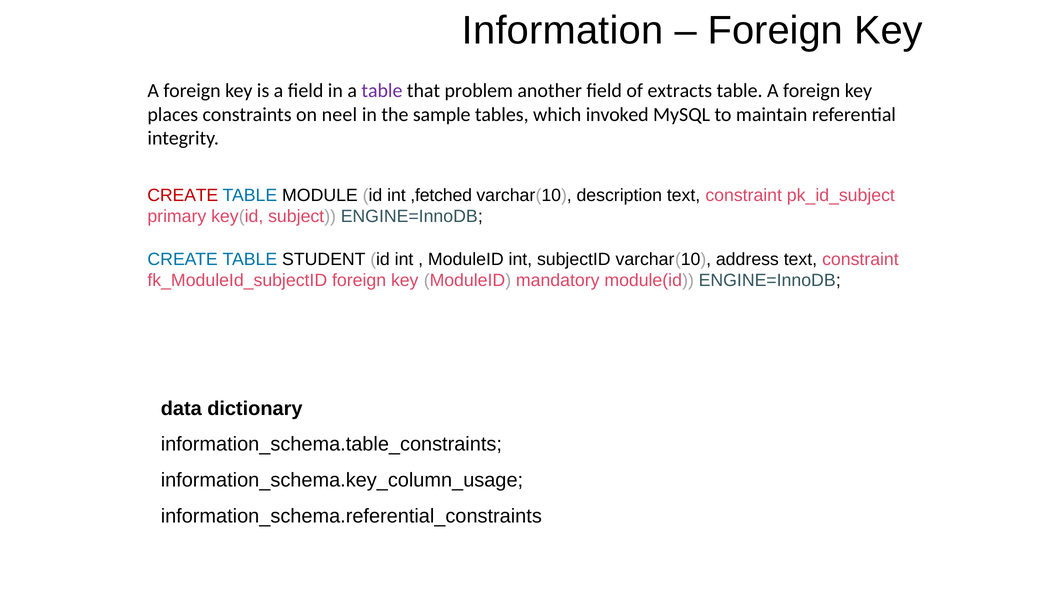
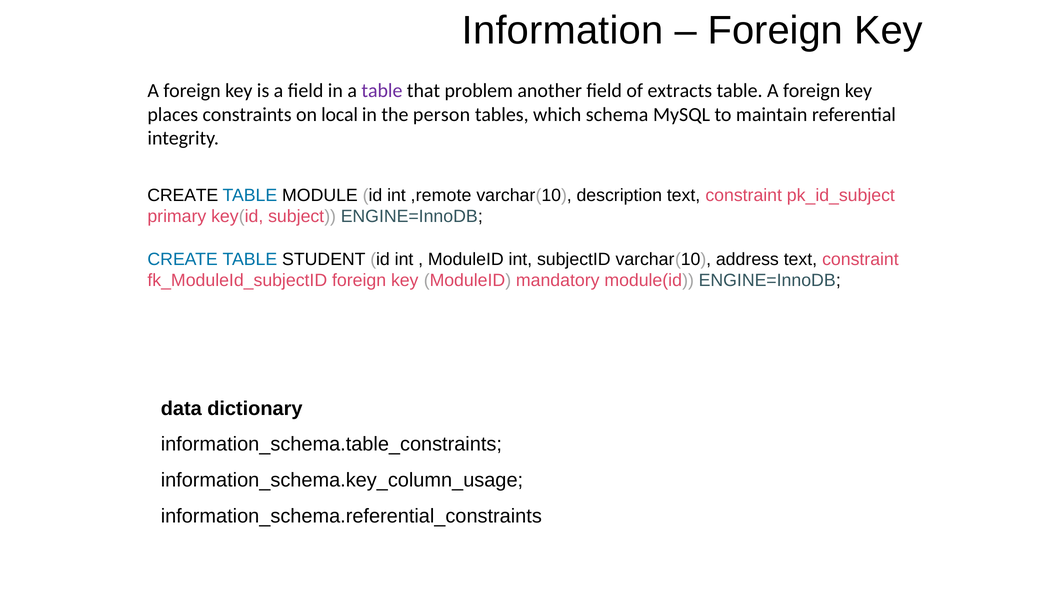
neel: neel -> local (340, 114)
sample: sample -> person (442, 114)
invoked: invoked -> schema (617, 114)
CREATE colour: red -> black (183, 195)
,fetched: ,fetched -> ,remote (441, 195)
